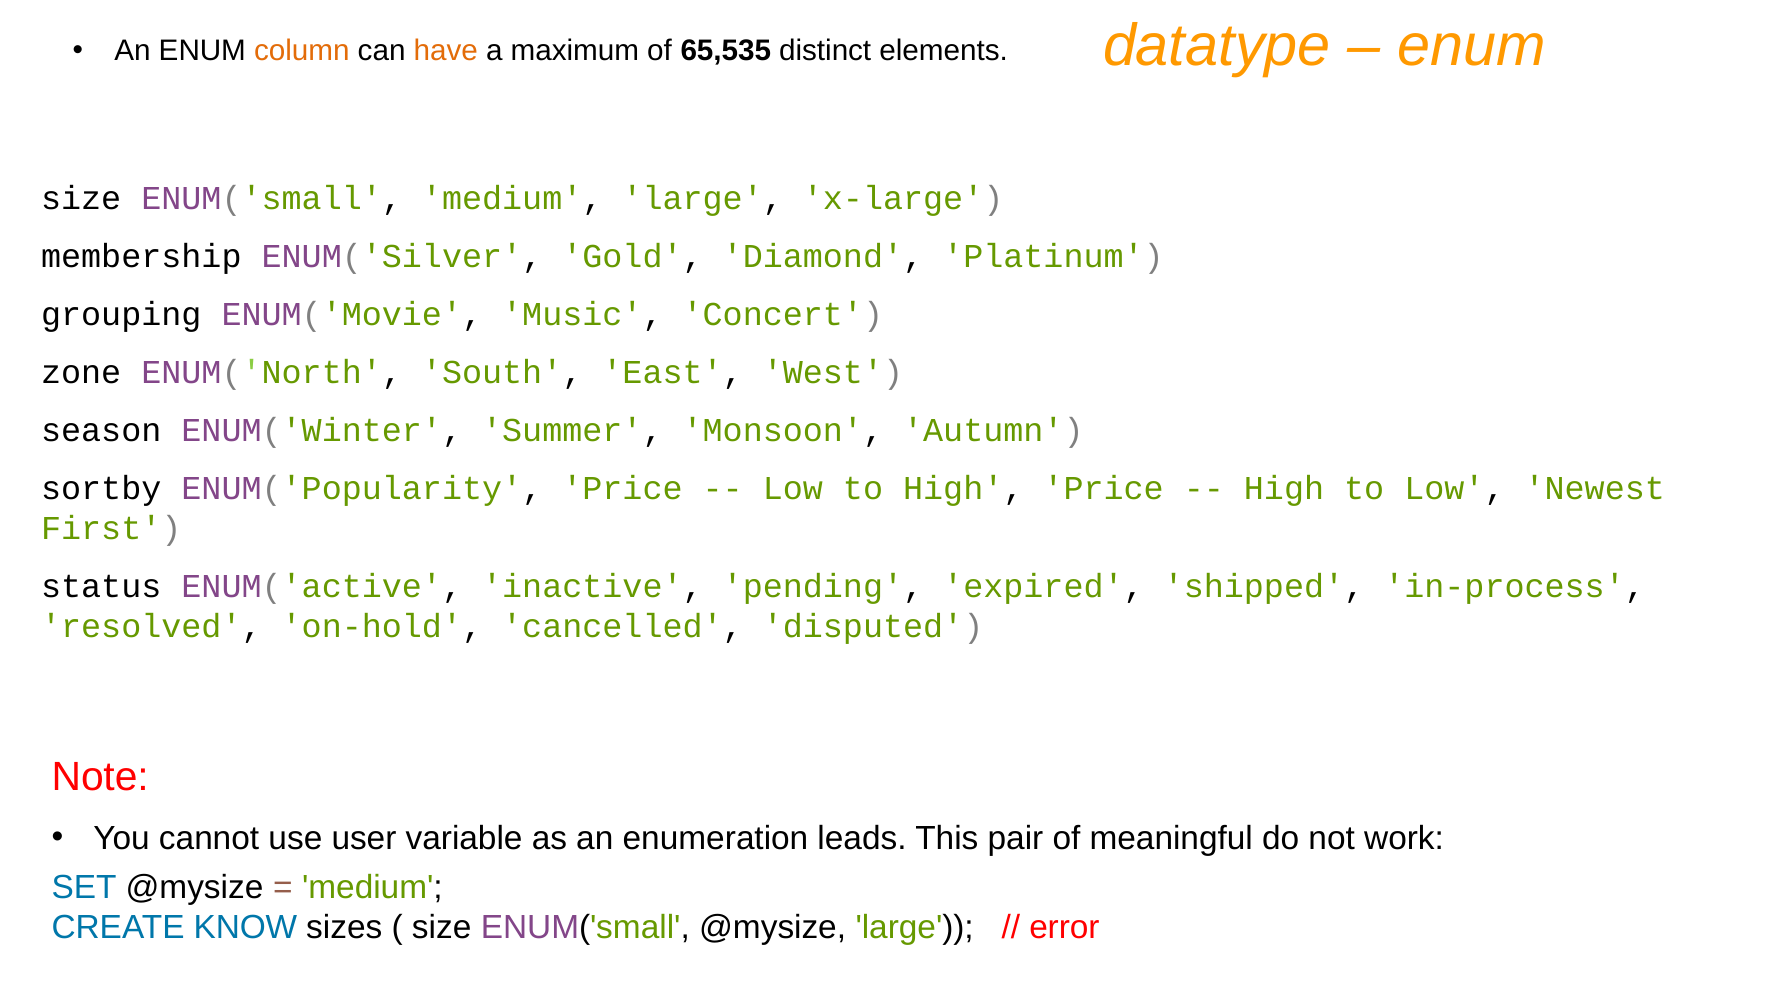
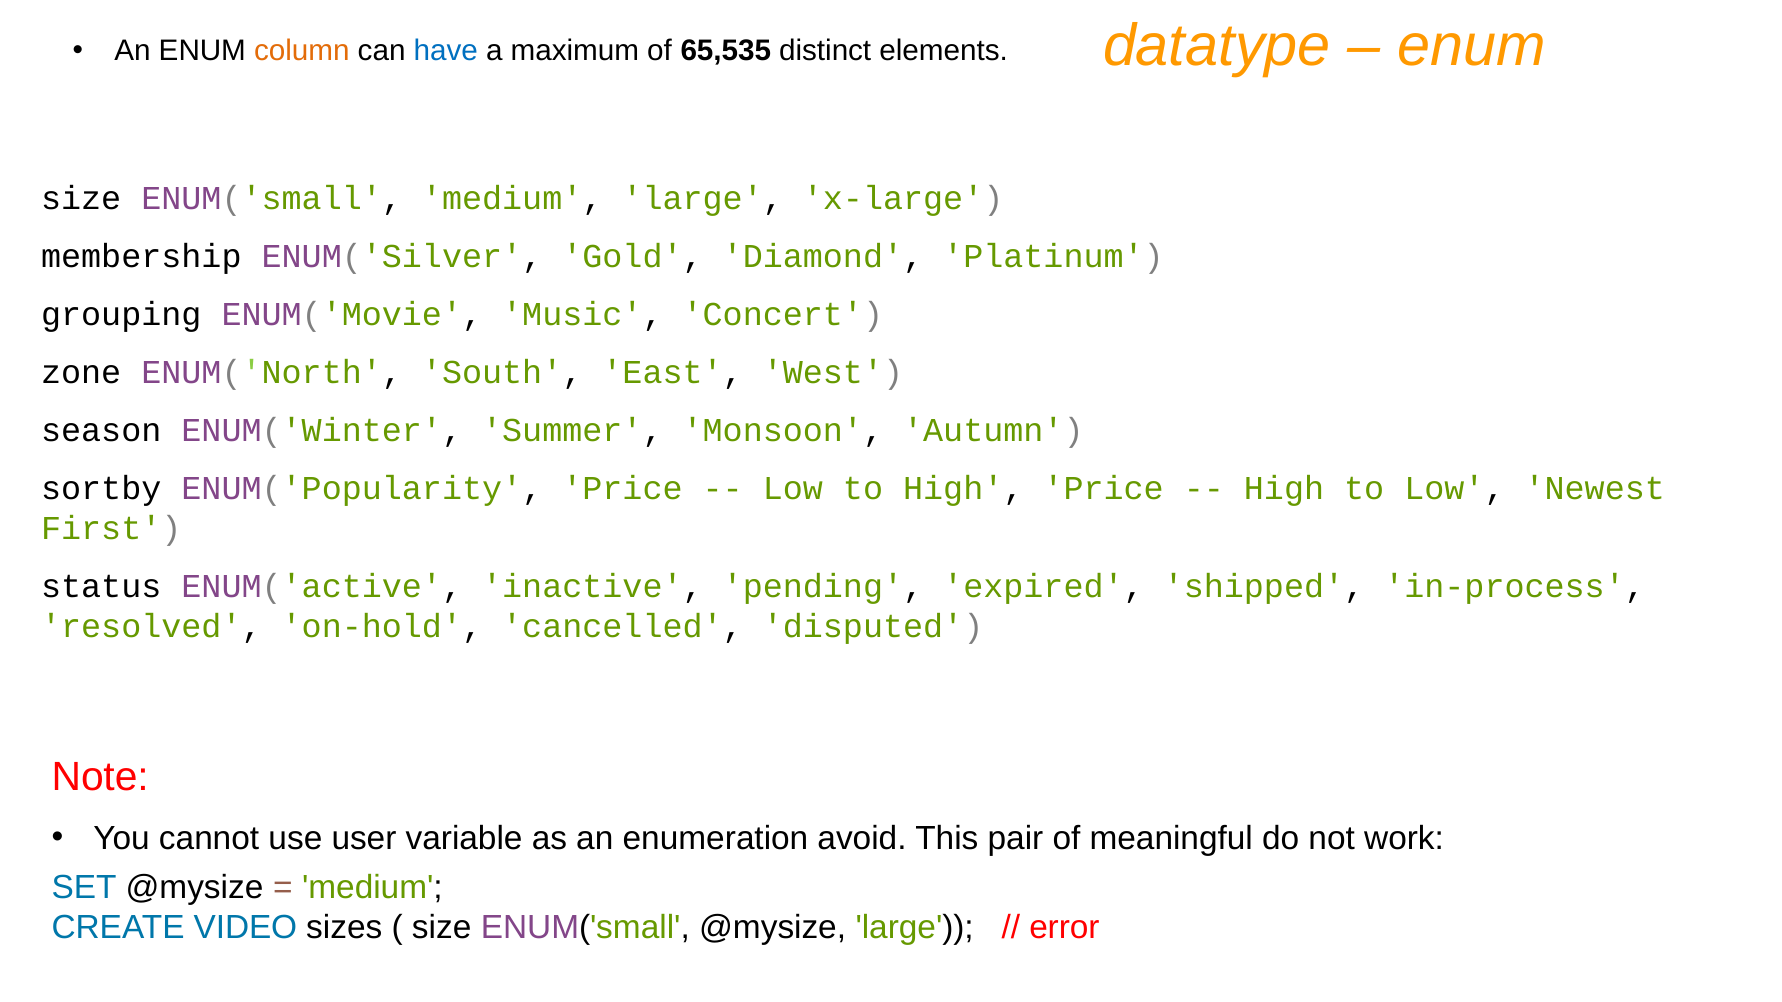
have colour: orange -> blue (446, 51)
leads: leads -> avoid (862, 839)
KNOW: KNOW -> VIDEO (245, 928)
